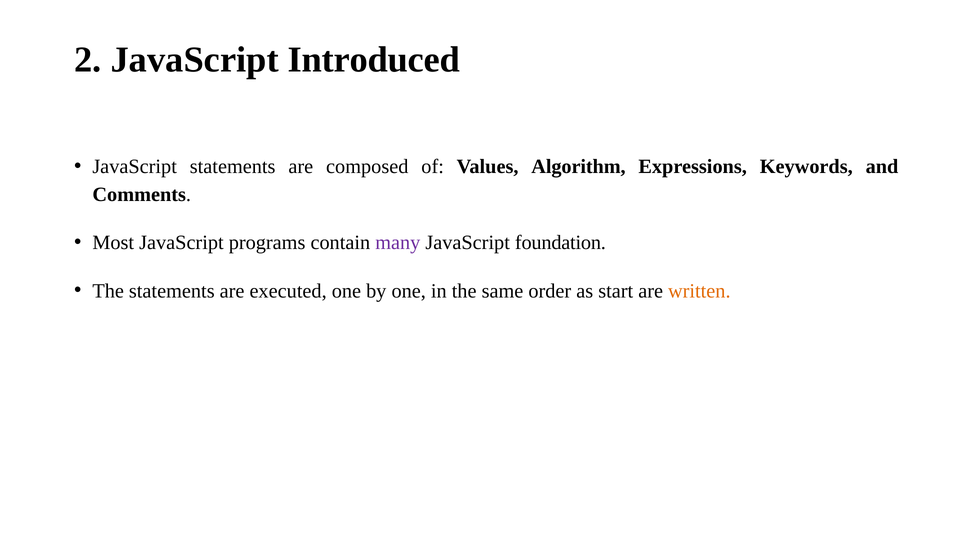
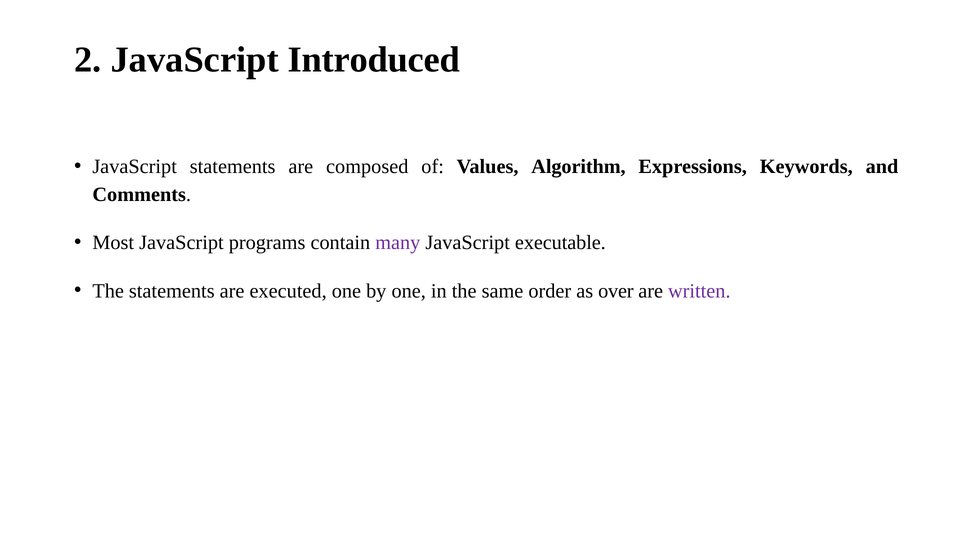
foundation: foundation -> executable (560, 243)
start: start -> over (616, 291)
written colour: orange -> purple (699, 291)
